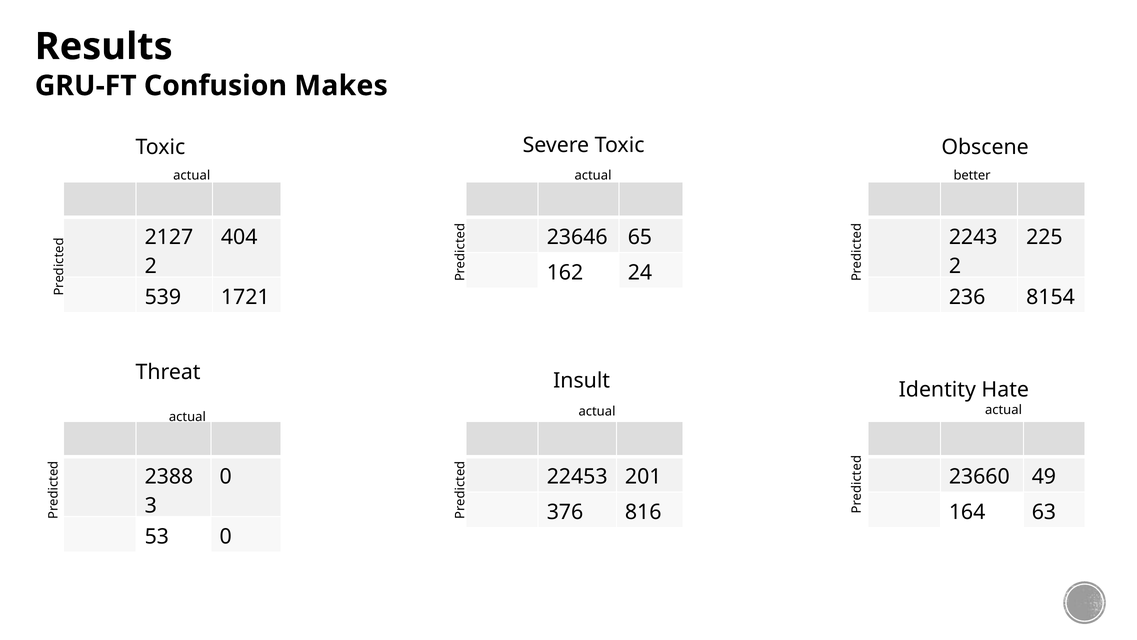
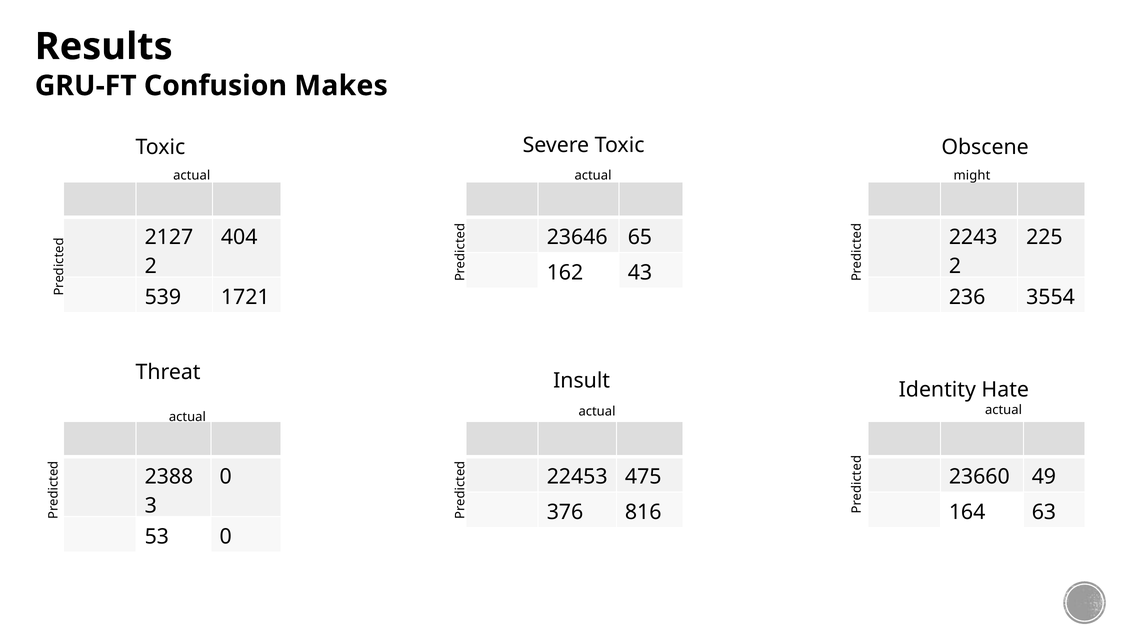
better: better -> might (972, 175)
24: 24 -> 43 (640, 272)
8154: 8154 -> 3554 (1051, 297)
201: 201 -> 475 (643, 476)
